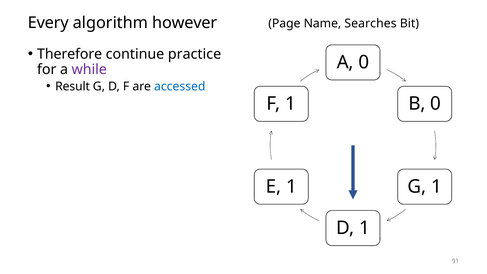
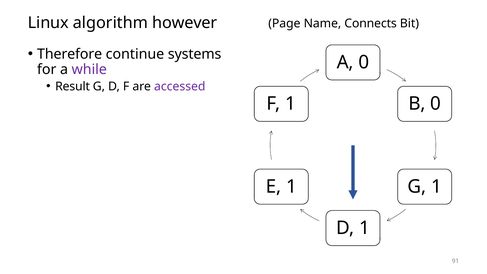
Every: Every -> Linux (48, 23)
Searches: Searches -> Connects (371, 24)
practice: practice -> systems (195, 54)
accessed colour: blue -> purple (180, 86)
